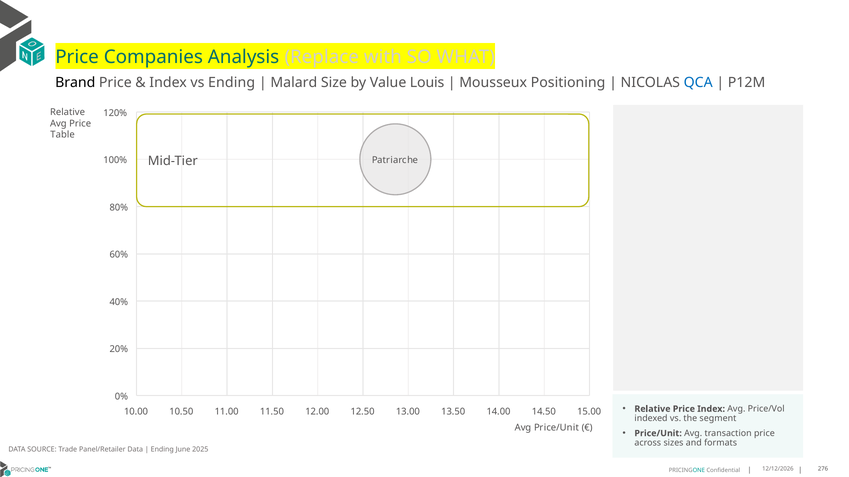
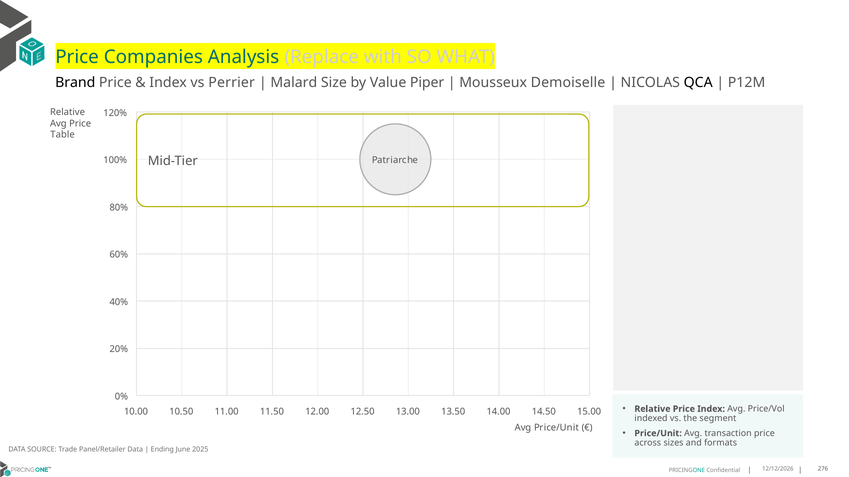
vs Ending: Ending -> Perrier (232, 83)
Louis: Louis -> Piper (427, 83)
Positioning: Positioning -> Demoiselle (568, 83)
QCA colour: blue -> black (698, 83)
